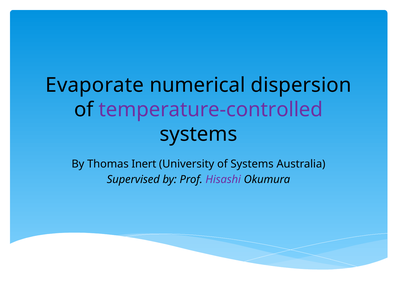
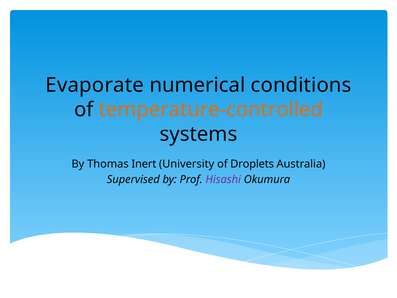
dispersion: dispersion -> conditions (301, 85)
temperature-controlled colour: purple -> orange (211, 110)
of Systems: Systems -> Droplets (252, 164)
